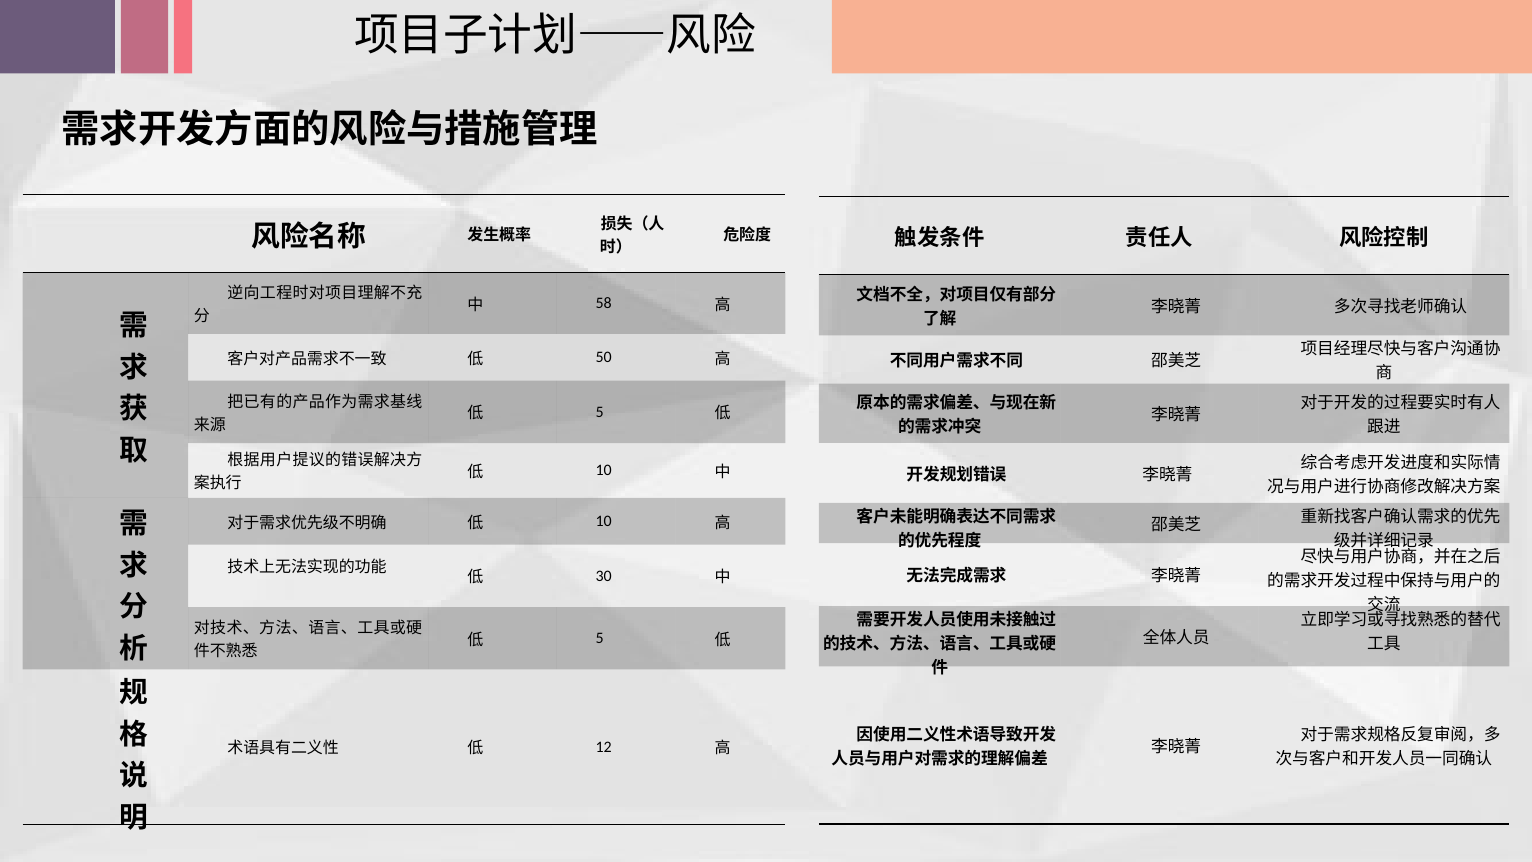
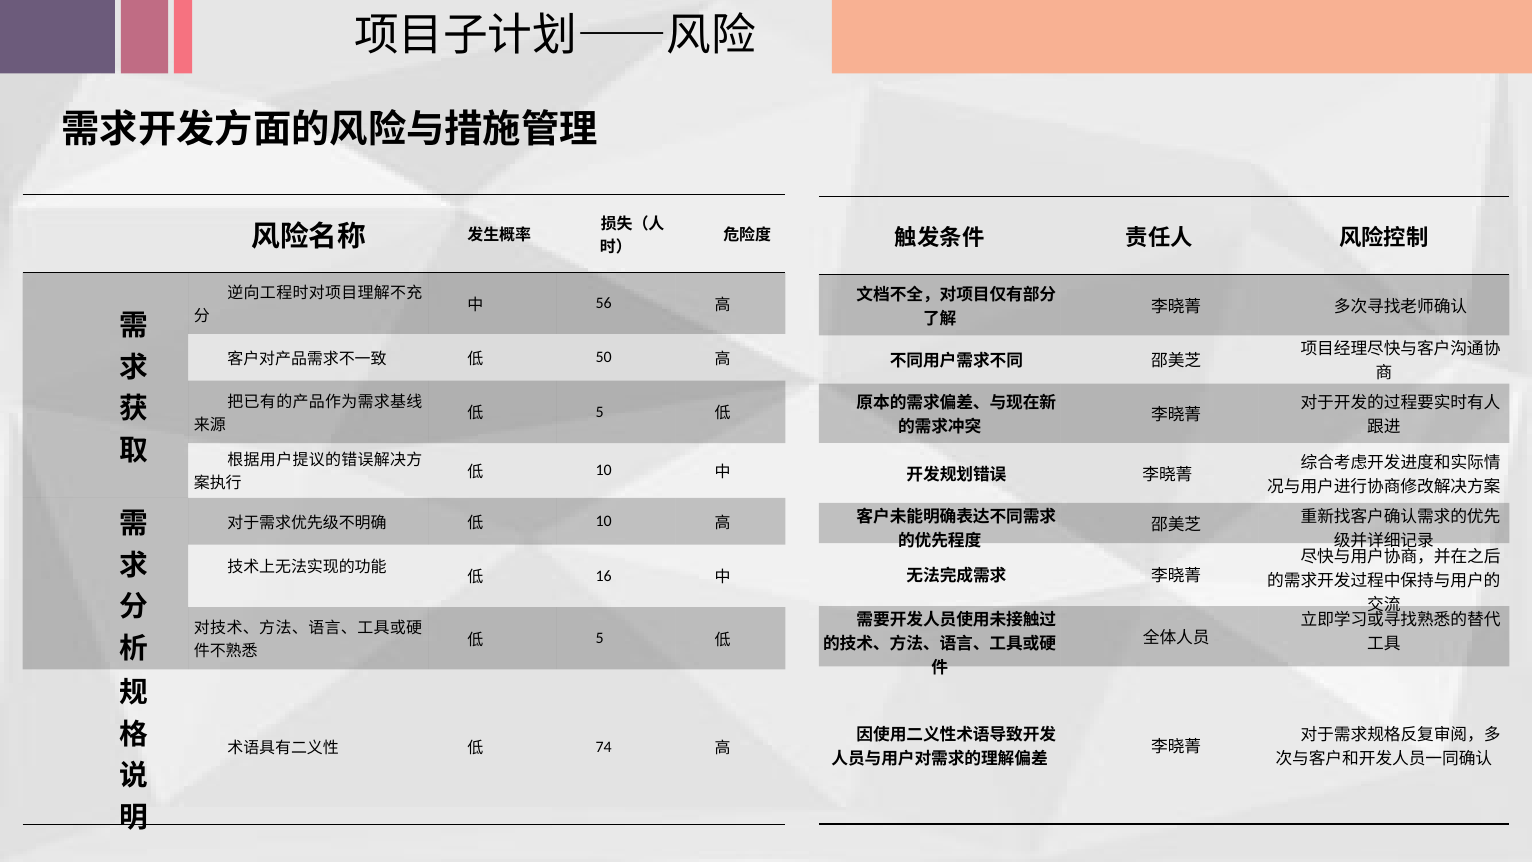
58: 58 -> 56 (604, 303)
30: 30 -> 16 (604, 576)
12: 12 -> 74 (604, 747)
